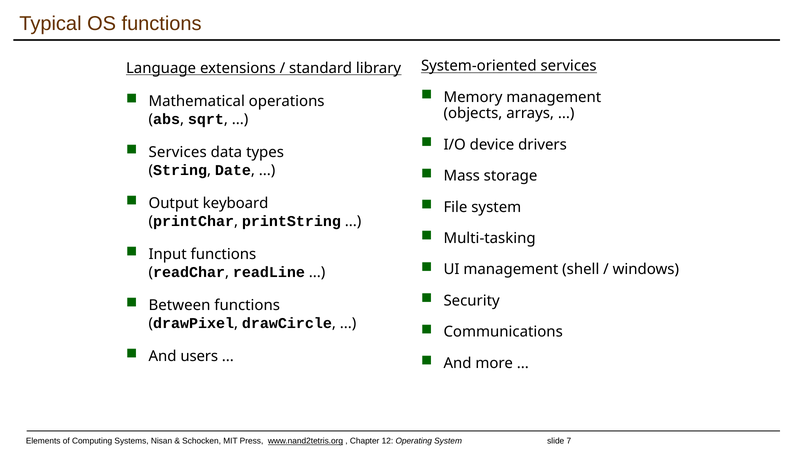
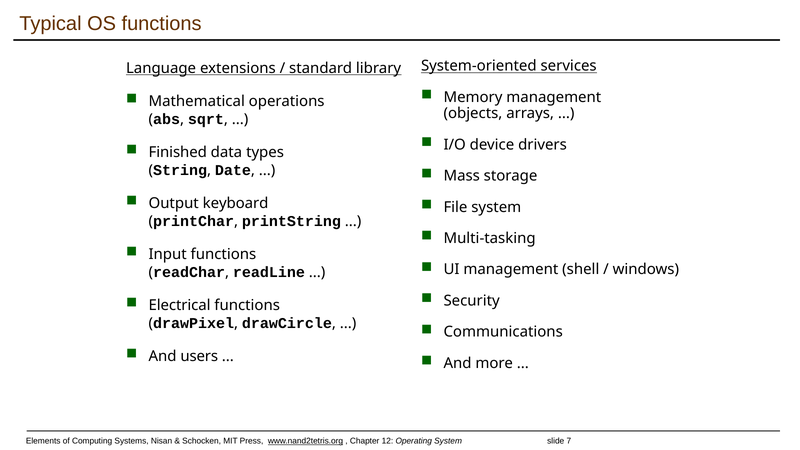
Services: Services -> Finished (178, 152)
Between: Between -> Electrical (180, 305)
